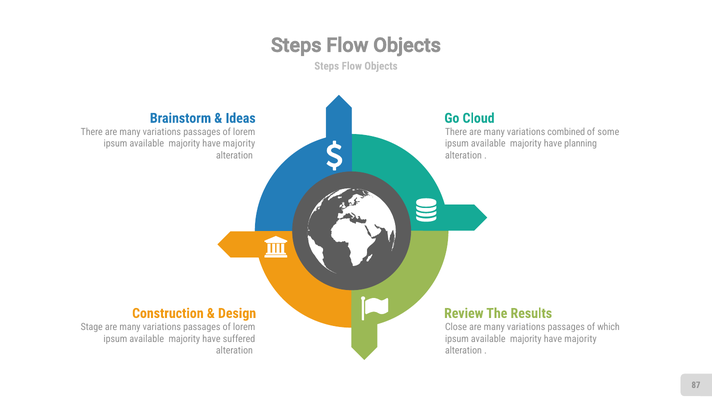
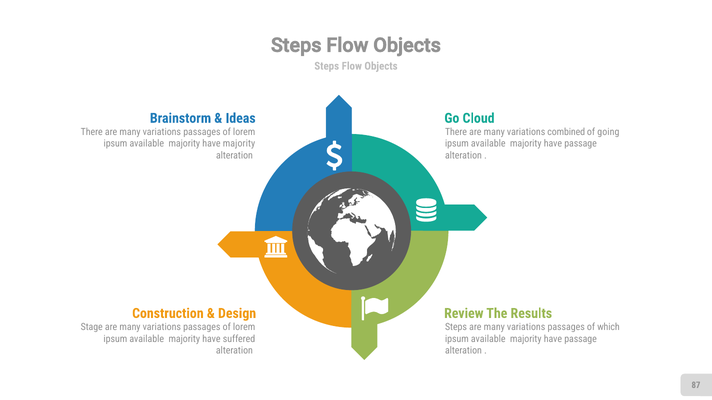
some: some -> going (608, 132)
planning: planning -> passage (581, 144)
Close: Close -> Steps (456, 327)
majority: majority -> passage (581, 339)
